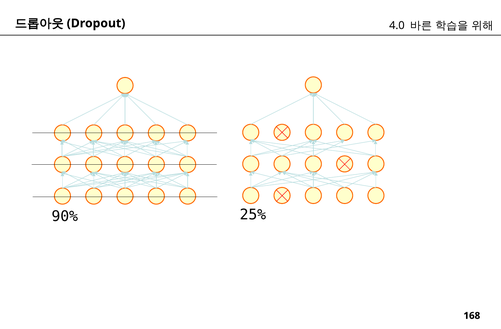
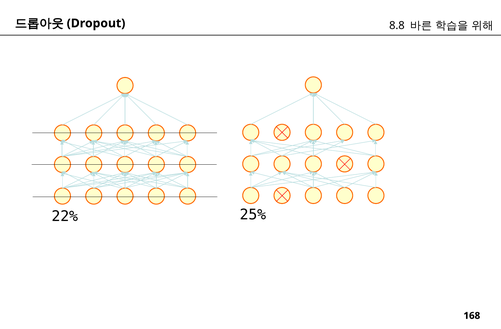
4.0: 4.0 -> 8.8 (397, 26)
90%: 90% -> 22% (65, 216)
